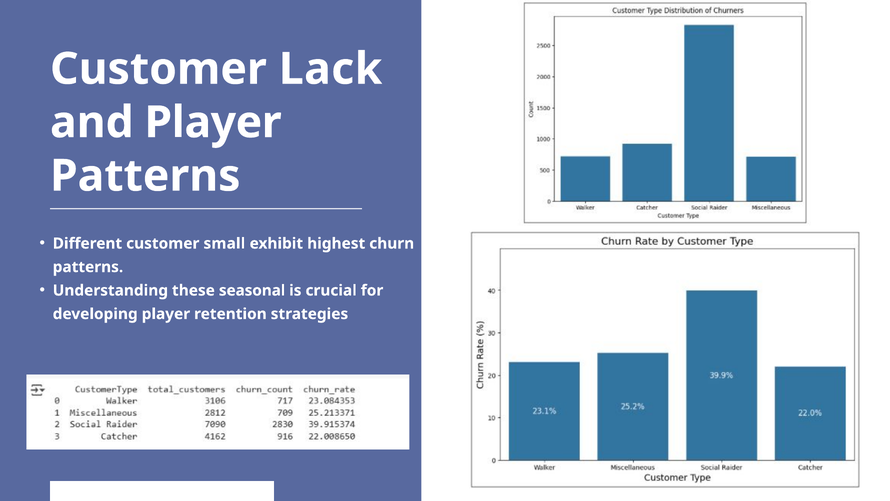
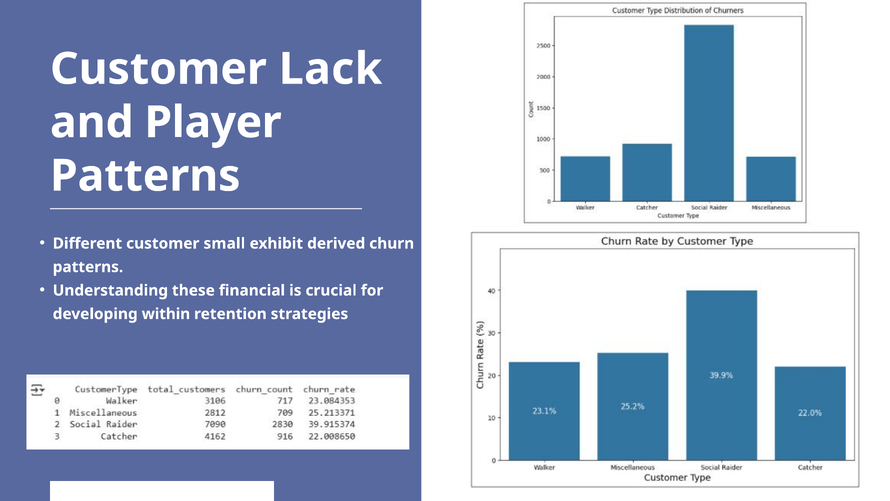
highest: highest -> derived (336, 243)
seasonal: seasonal -> financial (252, 290)
developing player: player -> within (166, 314)
